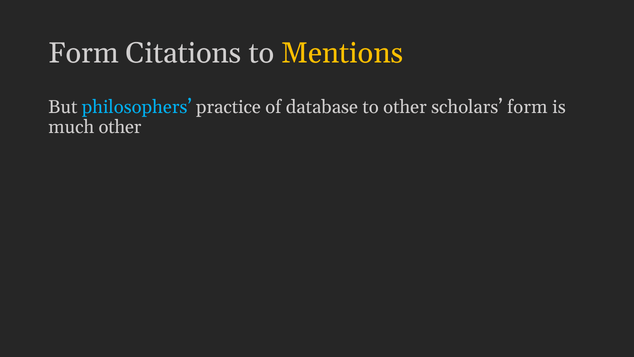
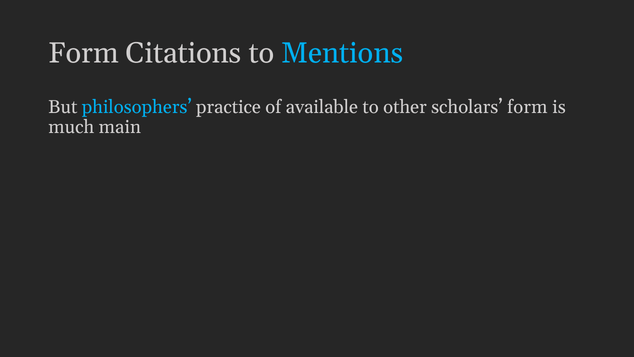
Mentions colour: yellow -> light blue (342, 53)
database: database -> available (322, 107)
much other: other -> main (120, 127)
